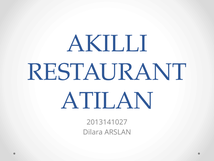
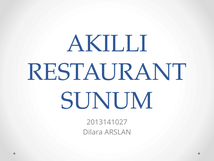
ATILAN: ATILAN -> SUNUM (107, 100)
